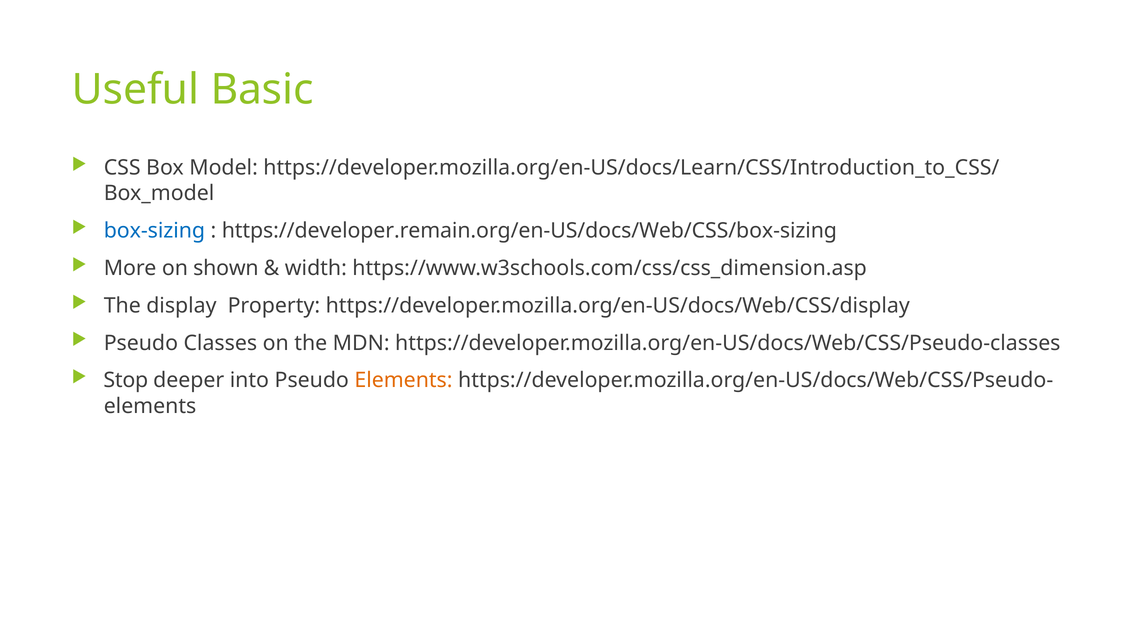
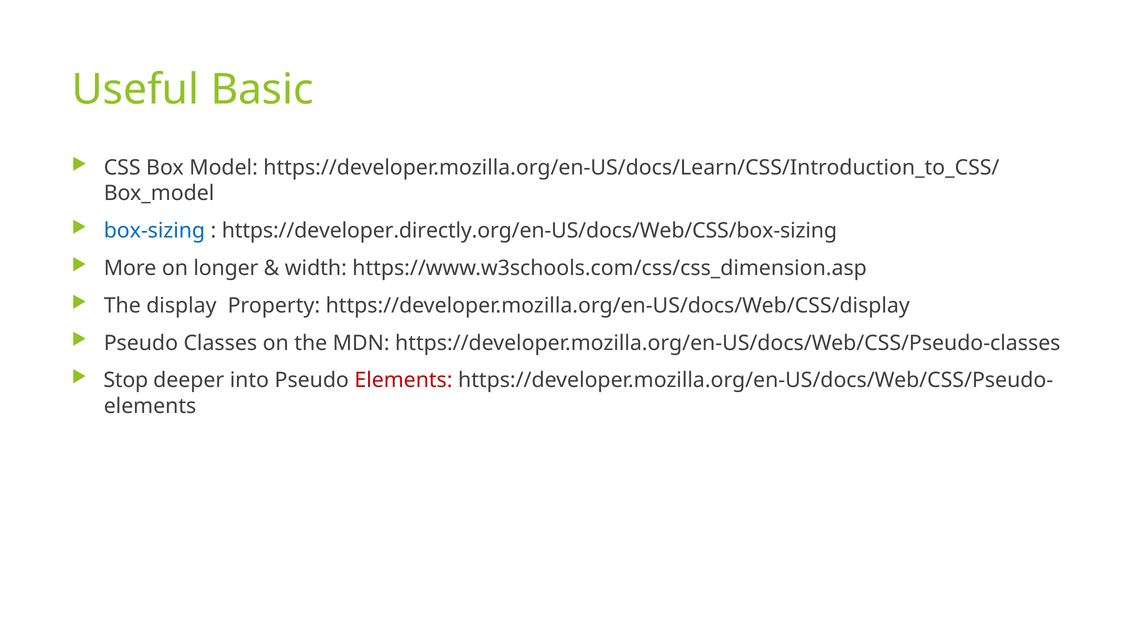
https://developer.remain.org/en-US/docs/Web/CSS/box-sizing: https://developer.remain.org/en-US/docs/Web/CSS/box-sizing -> https://developer.directly.org/en-US/docs/Web/CSS/box-sizing (529, 231)
shown: shown -> longer (226, 268)
Elements colour: orange -> red (403, 380)
